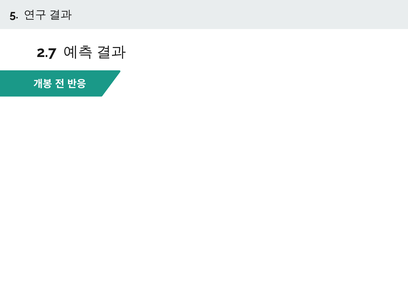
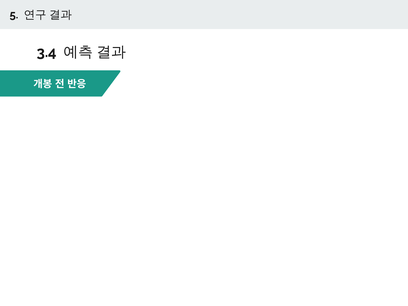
2.7: 2.7 -> 3.4 (47, 52)
